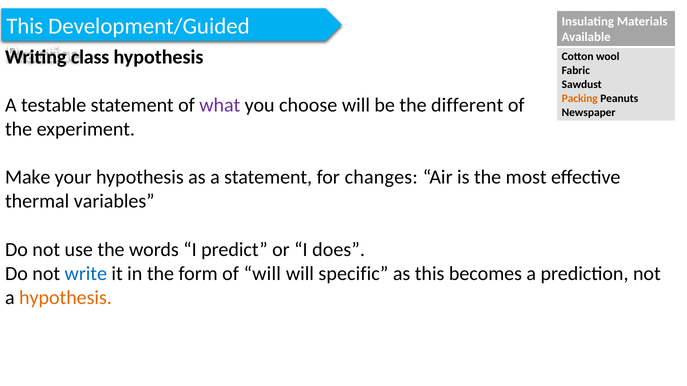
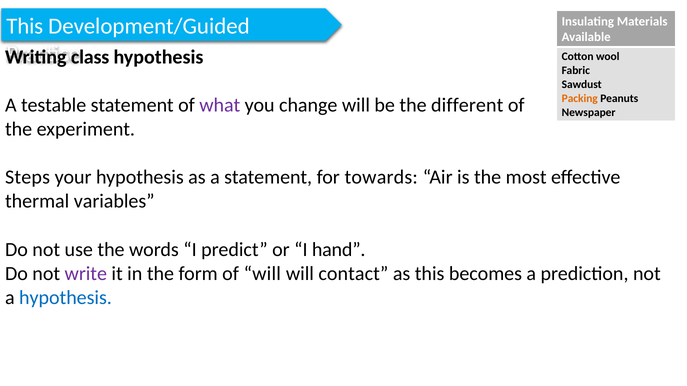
choose: choose -> change (308, 105)
Make: Make -> Steps (28, 178)
changes: changes -> towards (381, 178)
does: does -> hand (339, 250)
write colour: blue -> purple (86, 274)
specific: specific -> contact (353, 274)
hypothesis colour: orange -> blue (65, 298)
